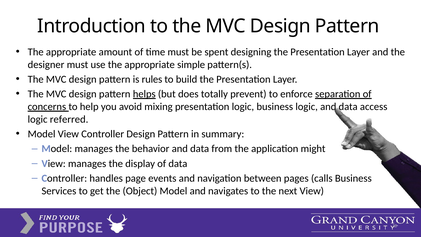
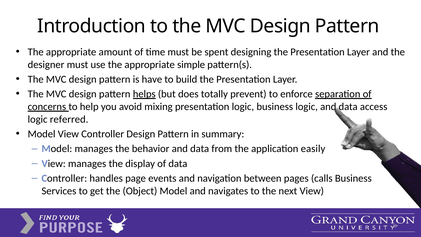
rules: rules -> have (152, 79)
might: might -> easily (313, 149)
